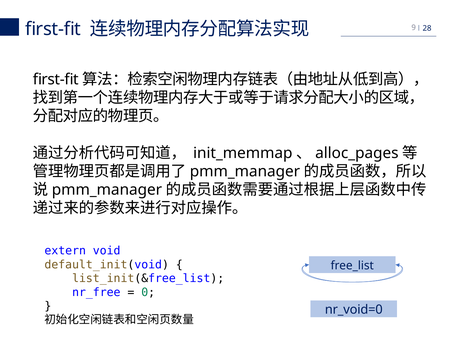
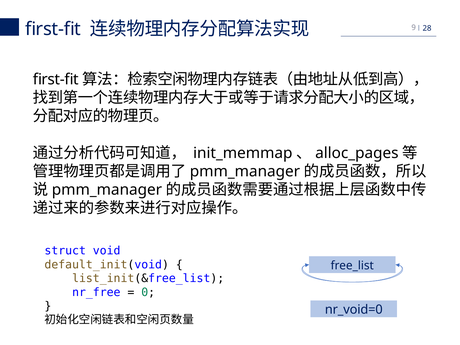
extern: extern -> struct (65, 251)
